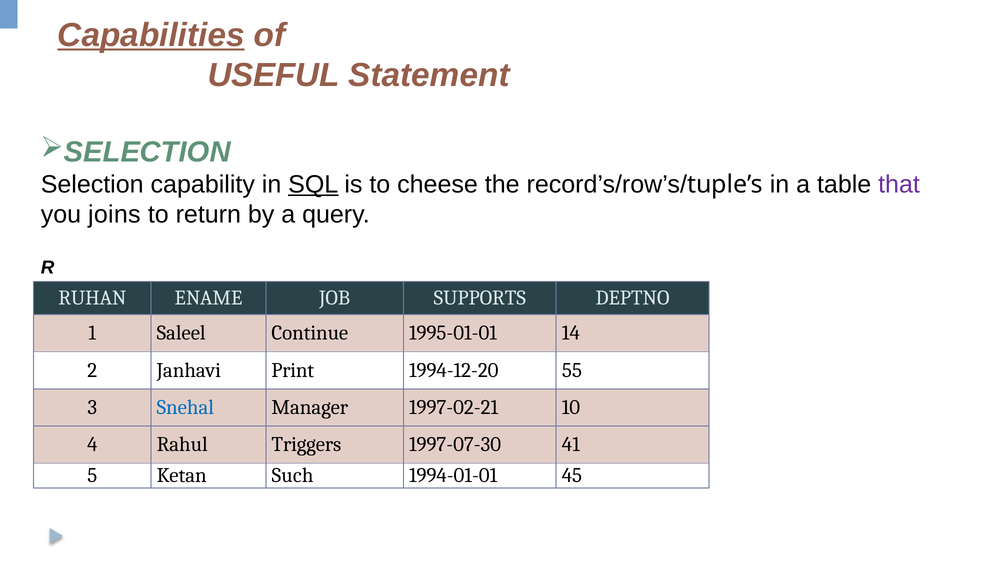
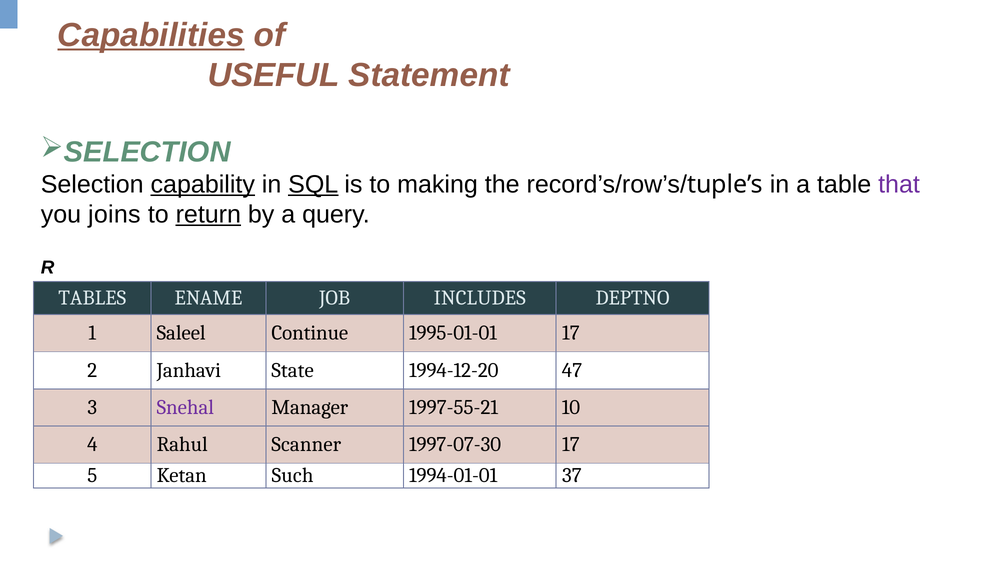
capability underline: none -> present (203, 184)
cheese: cheese -> making (438, 184)
return underline: none -> present (208, 214)
RUHAN: RUHAN -> TABLES (92, 298)
SUPPORTS: SUPPORTS -> INCLUDES (480, 298)
1995-01-01 14: 14 -> 17 (571, 333)
Print: Print -> State (293, 370)
55: 55 -> 47 (572, 370)
Snehal colour: blue -> purple (185, 407)
1997-02-21: 1997-02-21 -> 1997-55-21 (454, 407)
Triggers: Triggers -> Scanner (306, 445)
1997-07-30 41: 41 -> 17 (571, 445)
45: 45 -> 37 (572, 475)
